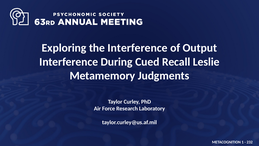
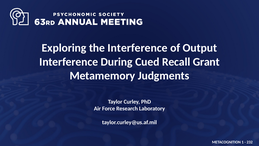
Leslie: Leslie -> Grant (206, 62)
